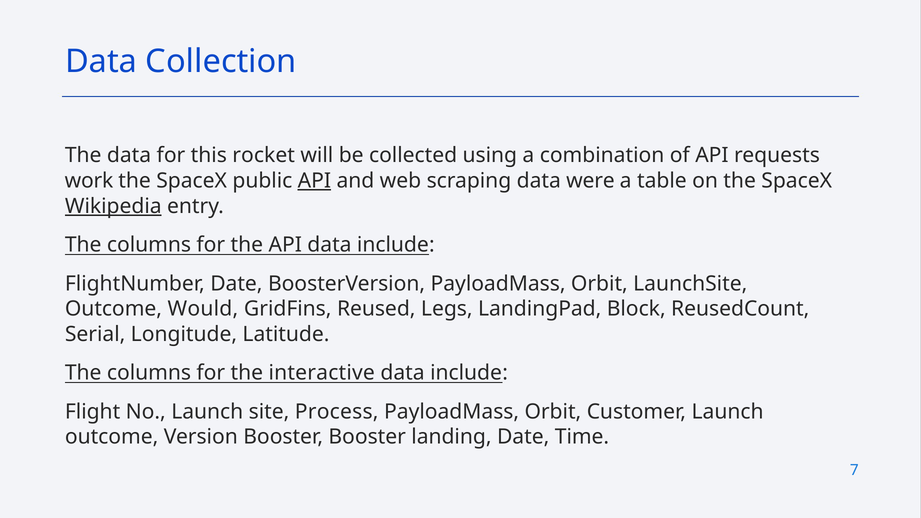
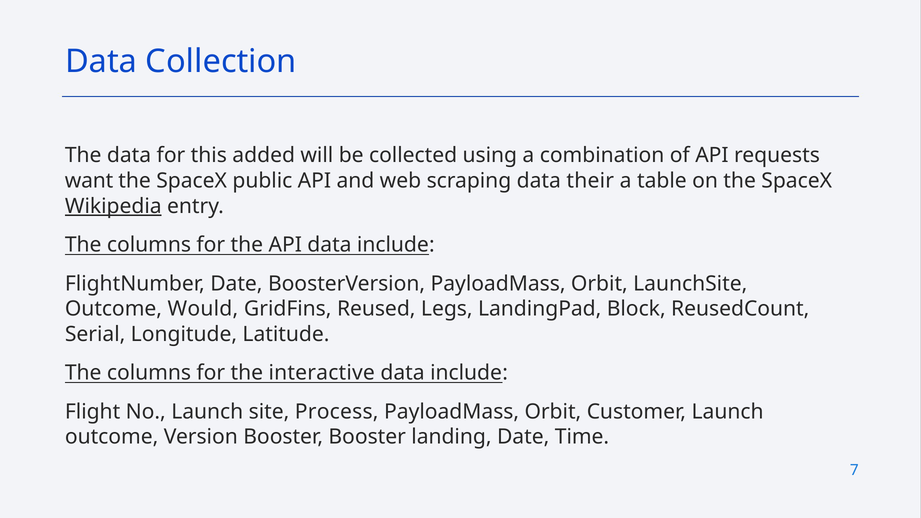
rocket: rocket -> added (264, 155)
work: work -> want (89, 181)
API underline: present -> none (314, 181)
were: were -> their (590, 181)
